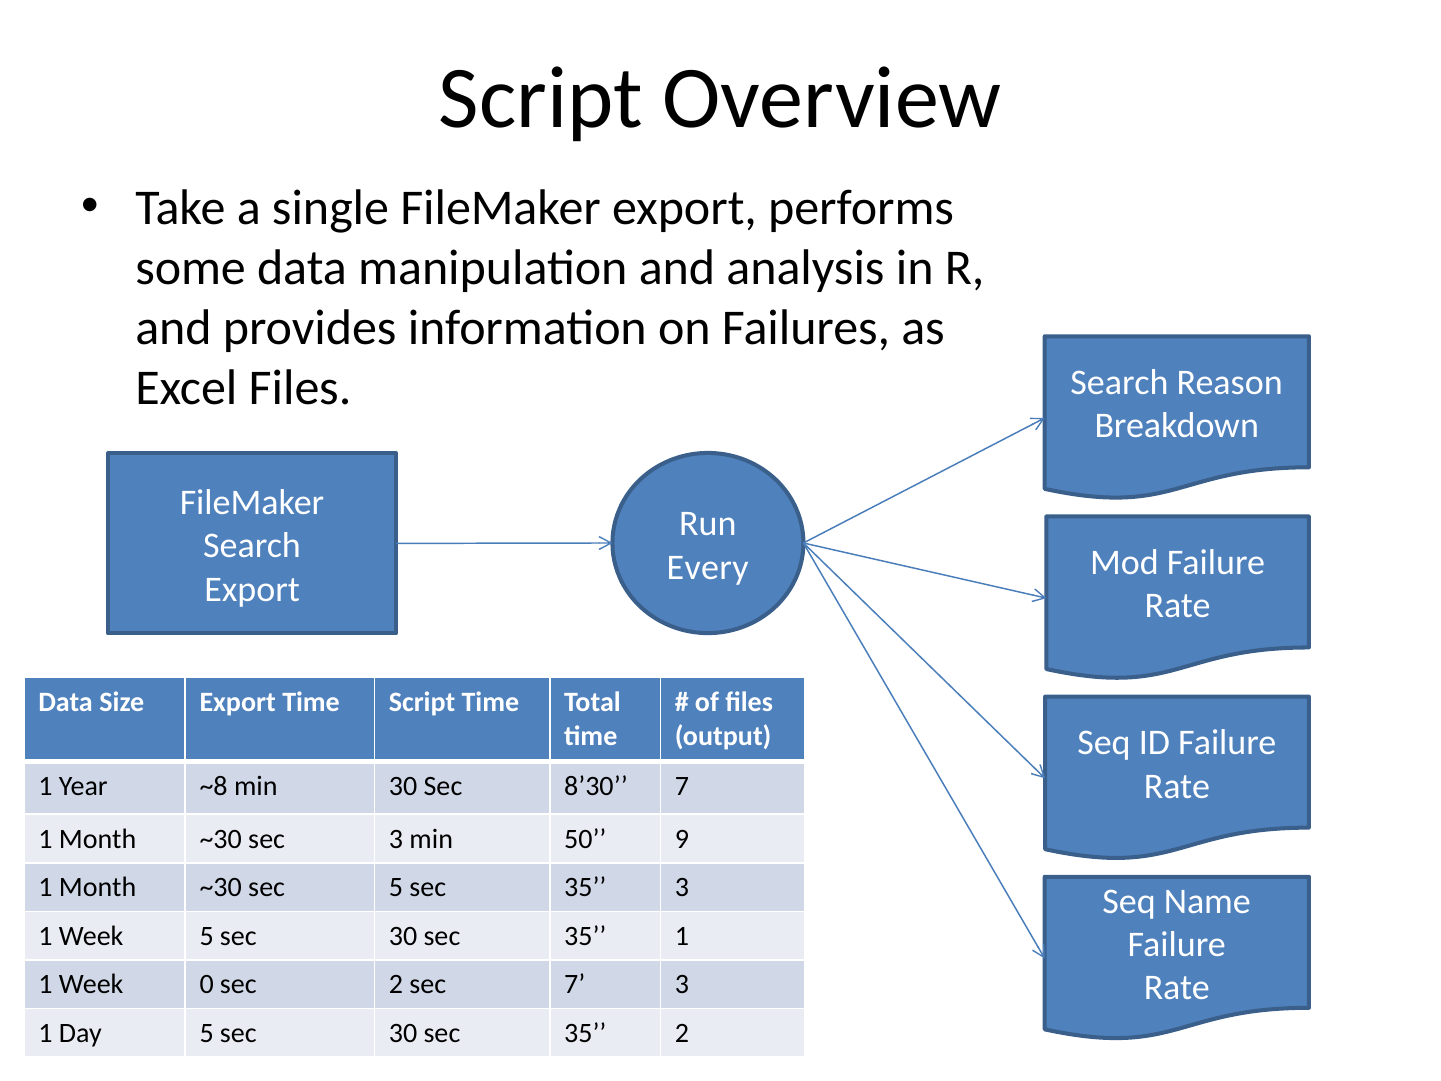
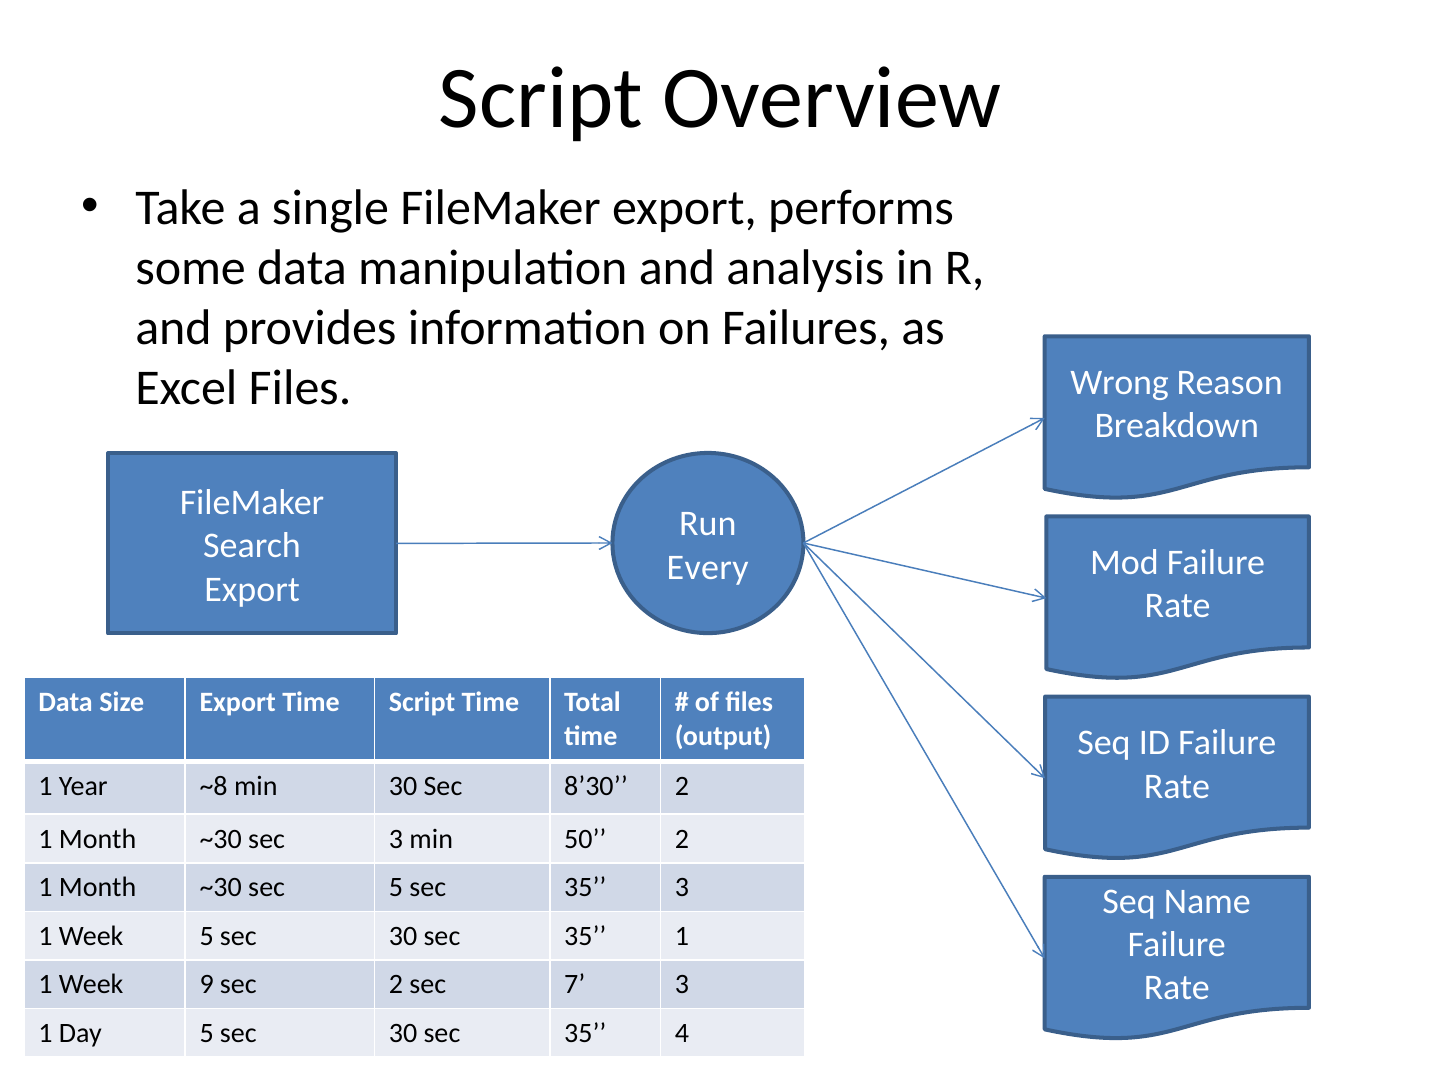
Search: Search -> Wrong (1120, 383)
8’30 7: 7 -> 2 (682, 786)
50 9: 9 -> 2 (682, 839)
0: 0 -> 9 (207, 984)
35 2: 2 -> 4 (682, 1033)
